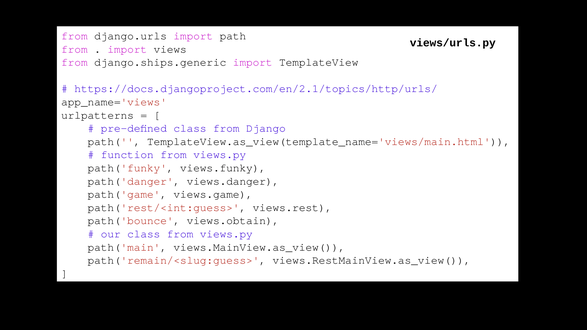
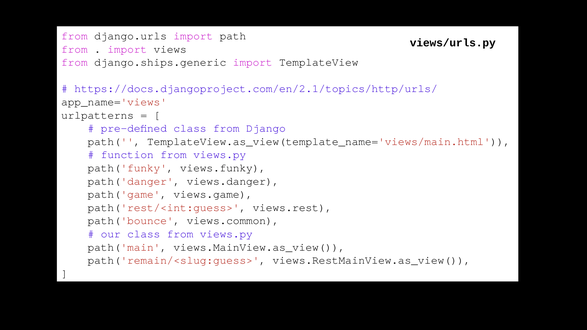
views.obtain: views.obtain -> views.common (233, 221)
